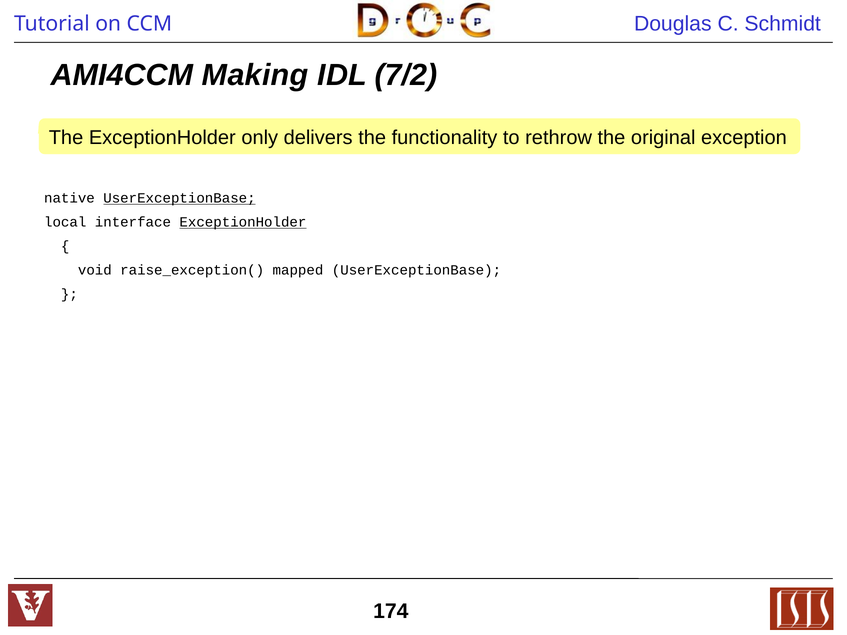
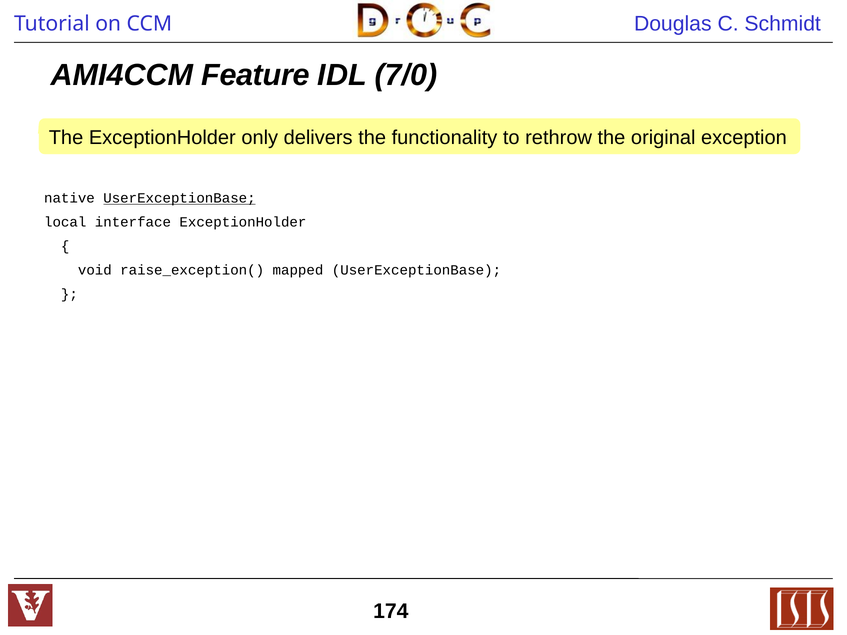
Making: Making -> Feature (256, 75)
7/2: 7/2 -> 7/0 (406, 75)
ExceptionHolder underline: present -> none (243, 222)
